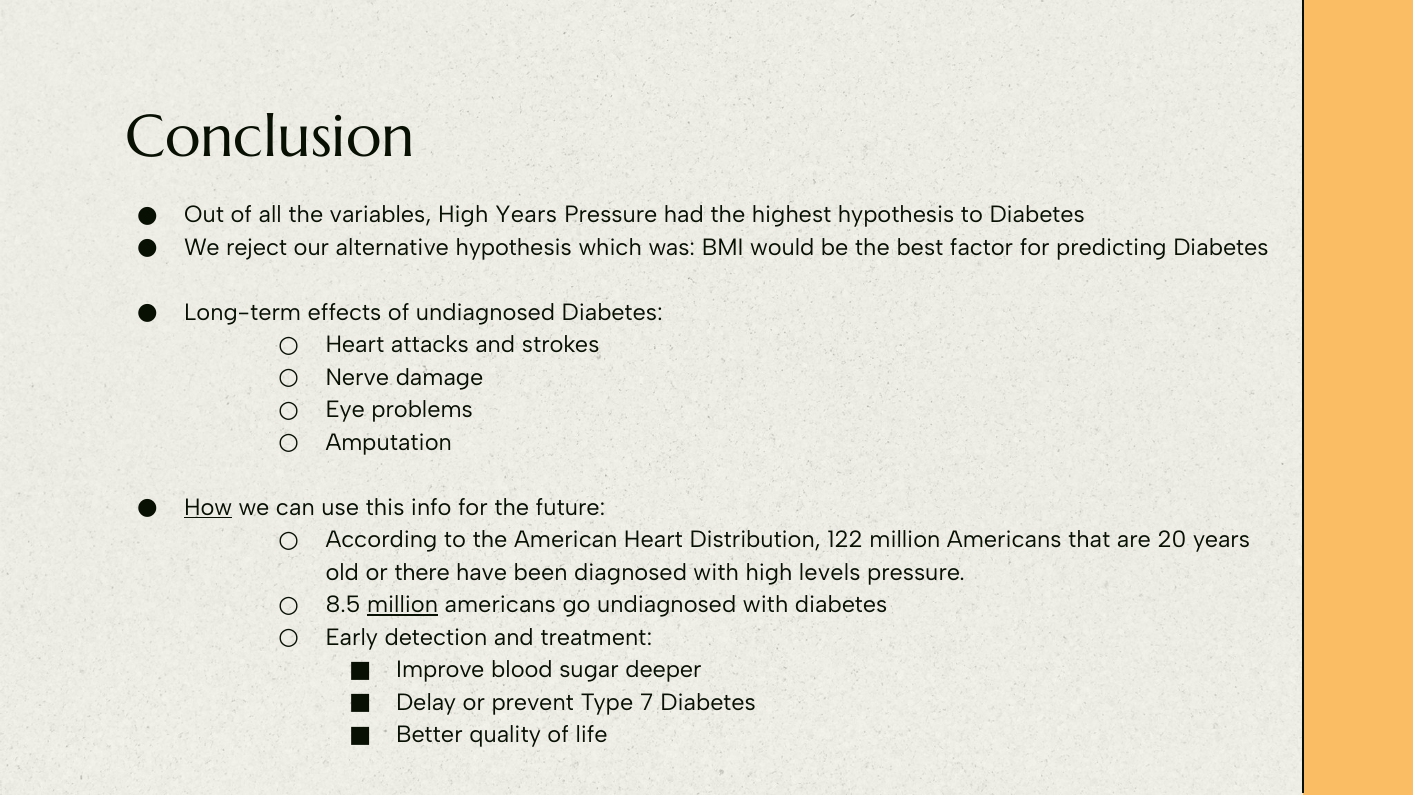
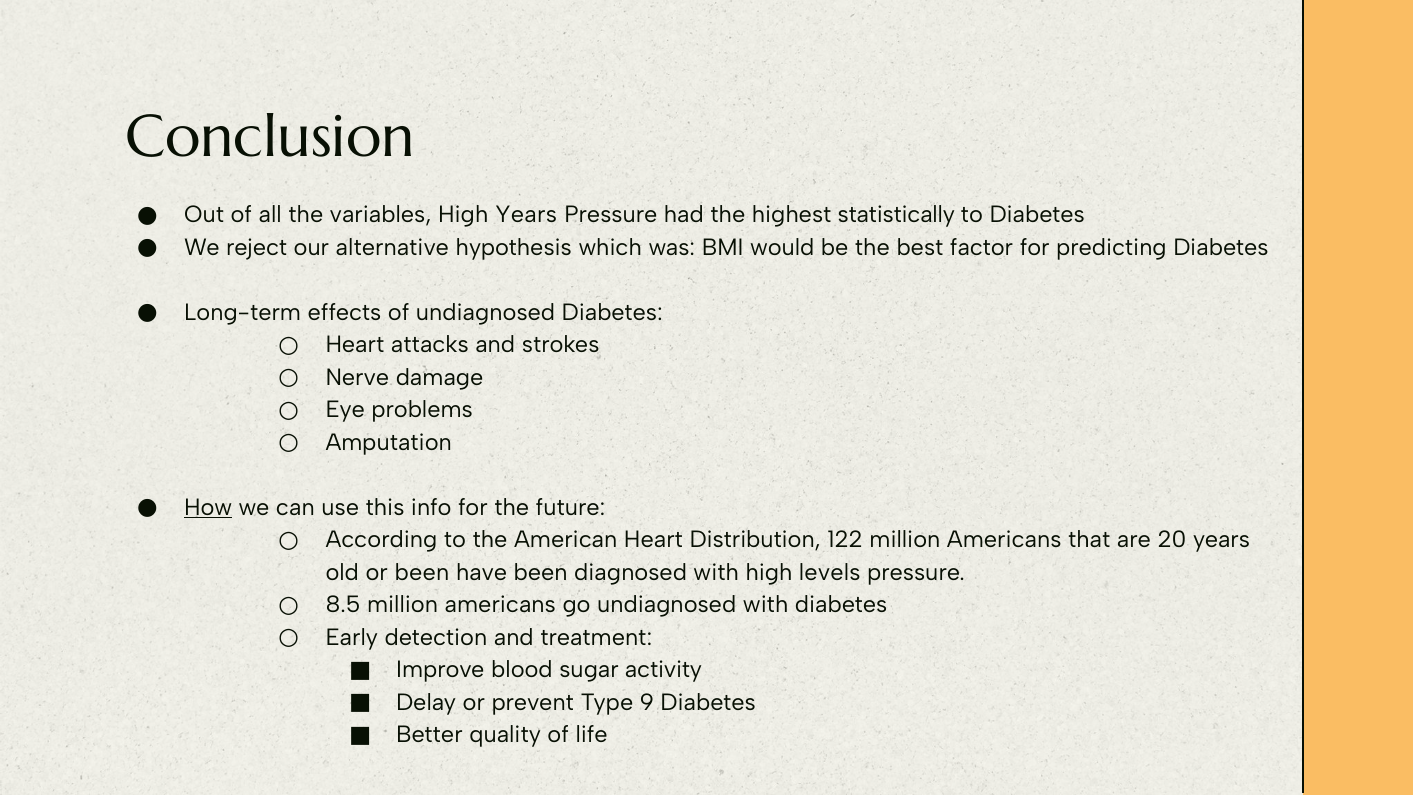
highest hypothesis: hypothesis -> statistically (896, 215)
or there: there -> been (422, 572)
million underline: present -> none (403, 605)
deeper: deeper -> activity (664, 670)
7: 7 -> 9 (647, 702)
